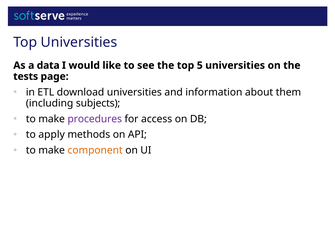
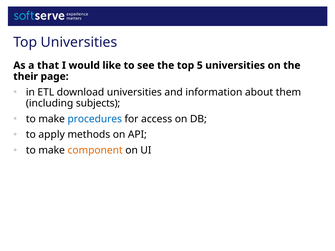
data: data -> that (48, 65)
tests: tests -> their (26, 77)
procedures colour: purple -> blue (95, 119)
